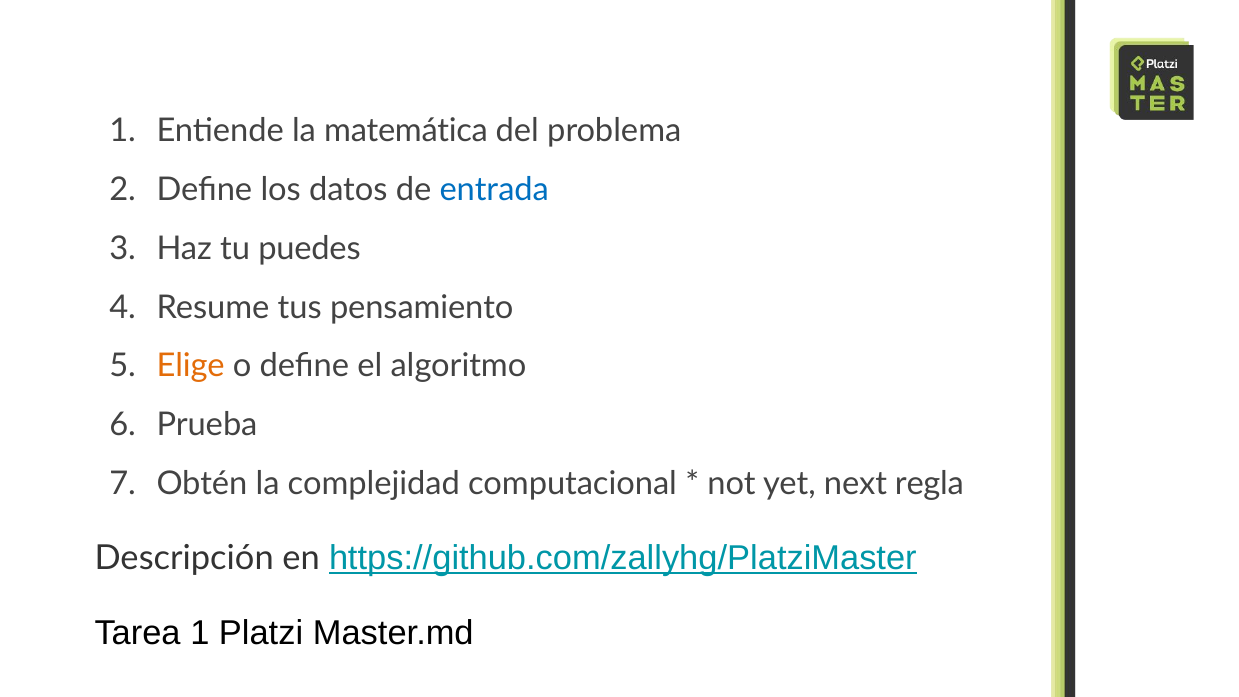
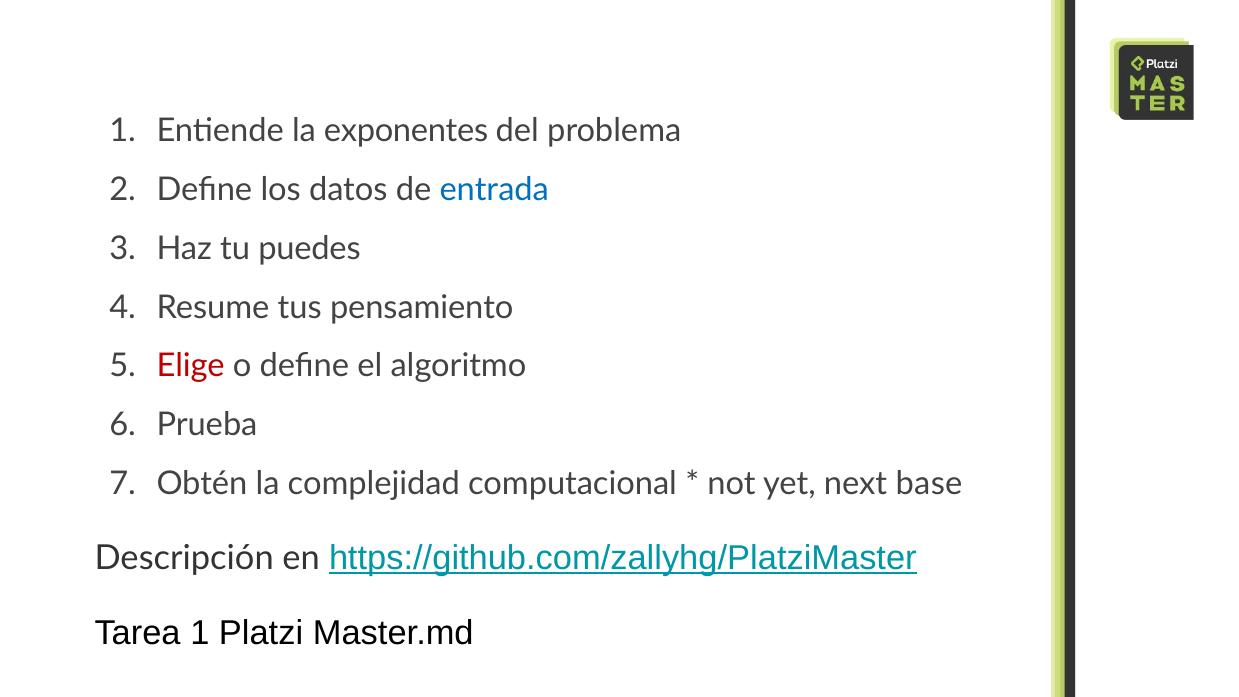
matemática: matemática -> exponentes (406, 131)
Elige colour: orange -> red (191, 366)
regla: regla -> base (929, 484)
